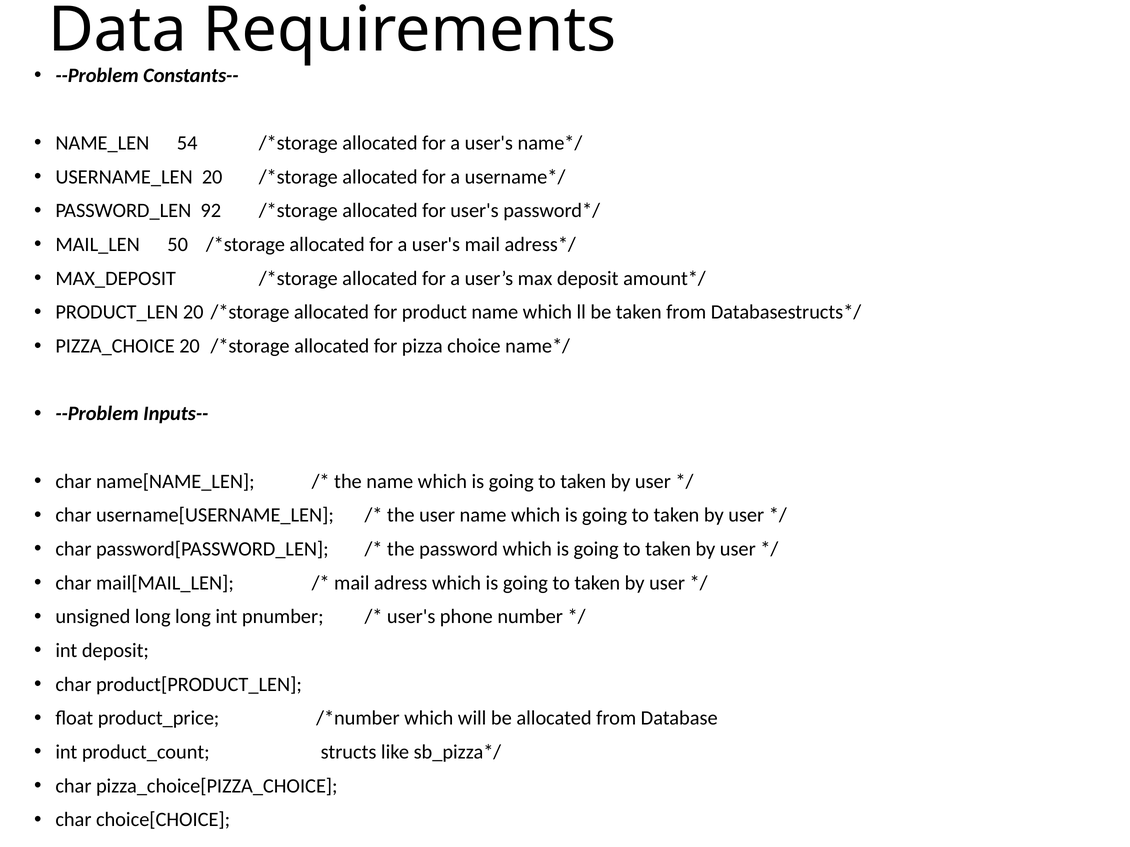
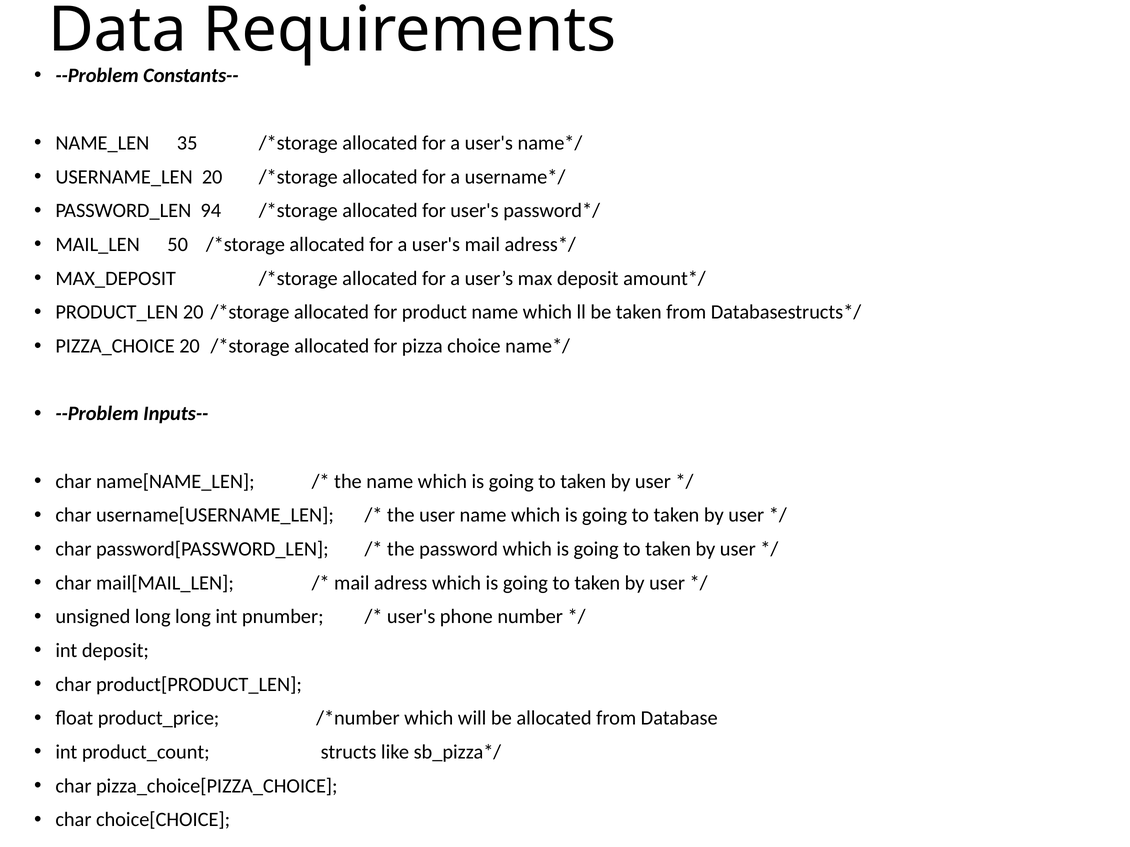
54: 54 -> 35 (187, 143)
92: 92 -> 94 (211, 211)
